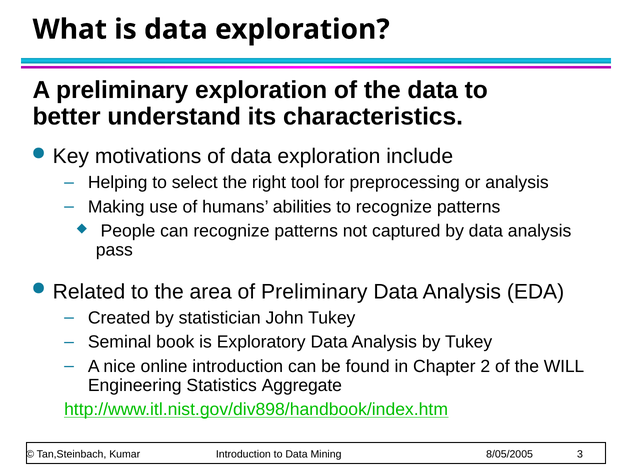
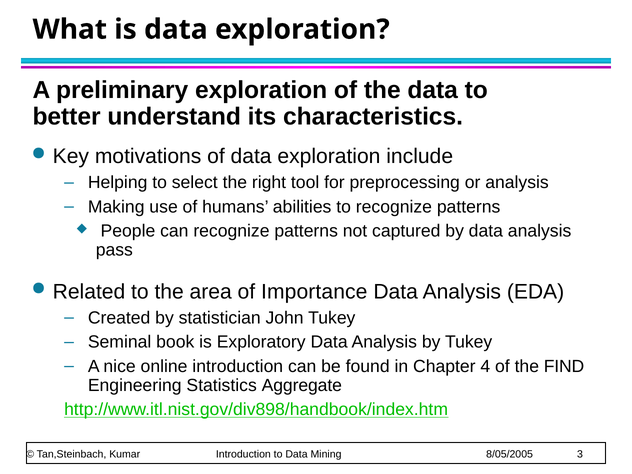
of Preliminary: Preliminary -> Importance (314, 292)
2: 2 -> 4 (485, 366)
WILL: WILL -> FIND (564, 366)
